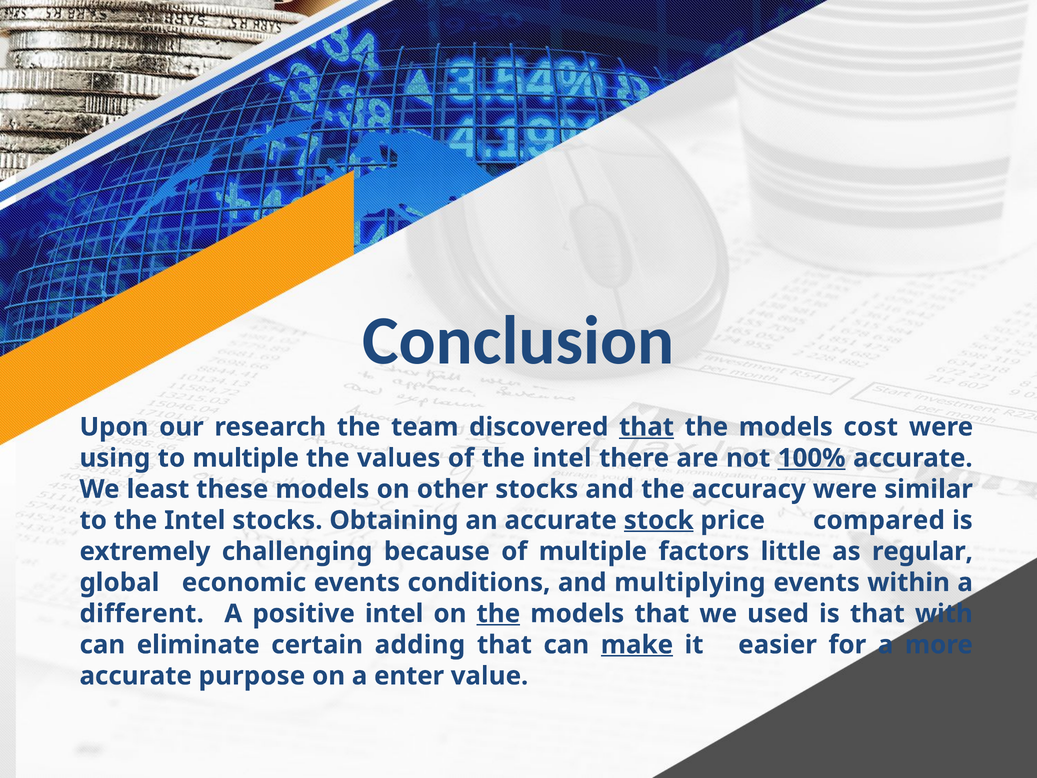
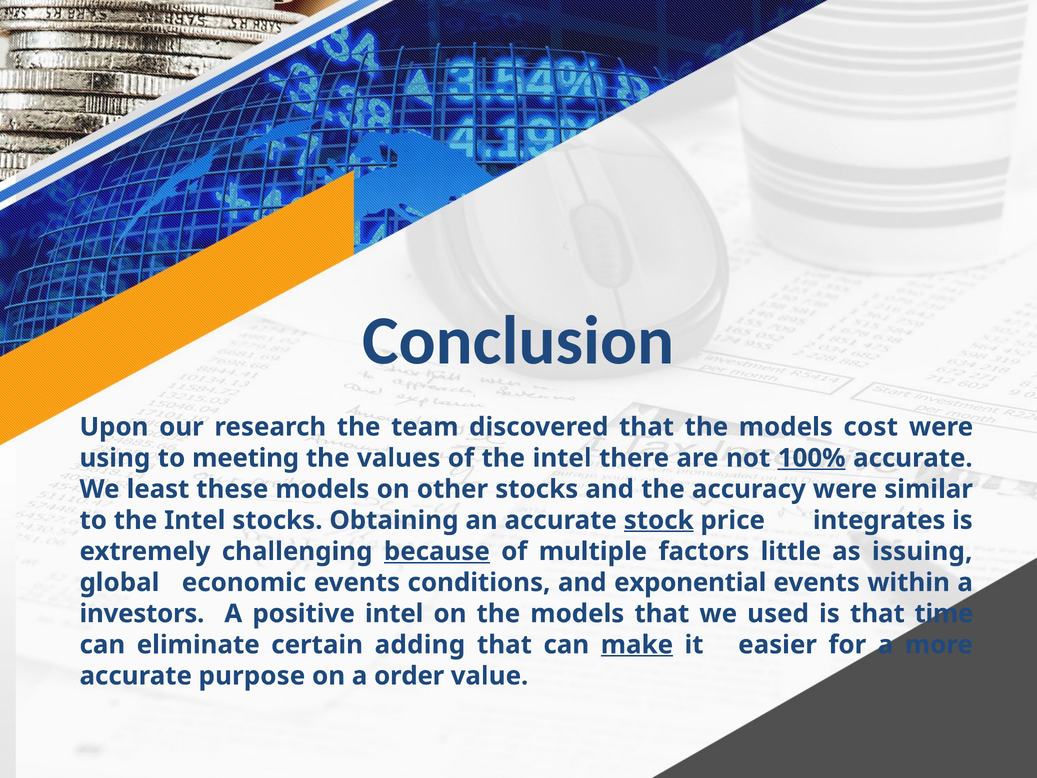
that underline: present -> none (647, 427)
to multiple: multiple -> meeting (246, 458)
compared: compared -> integrates (879, 520)
because underline: none -> present (437, 551)
regular: regular -> issuing (922, 551)
multiplying: multiplying -> exponential (690, 582)
different: different -> investors (142, 613)
the underline: present -> none (498, 613)
with: with -> time (944, 613)
enter: enter -> order (409, 676)
